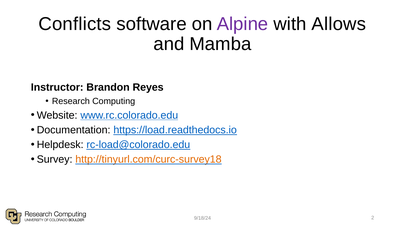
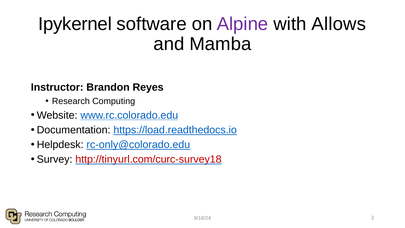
Conflicts: Conflicts -> Ipykernel (75, 24)
rc-load@colorado.edu: rc-load@colorado.edu -> rc-only@colorado.edu (138, 145)
http://tinyurl.com/curc-survey18 colour: orange -> red (148, 159)
